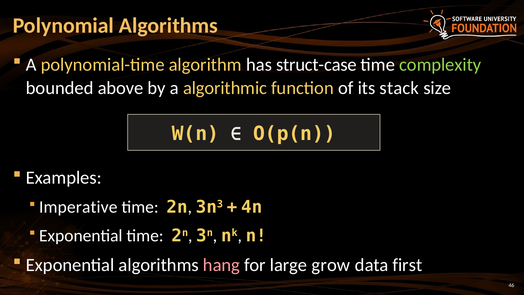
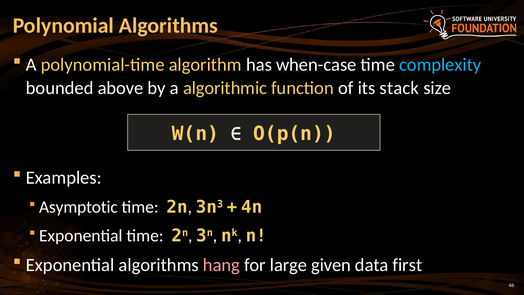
struct-case: struct-case -> when-case (316, 65)
complexity colour: light green -> light blue (440, 65)
Imperative: Imperative -> Asymptotic (78, 207)
grow: grow -> given (331, 265)
